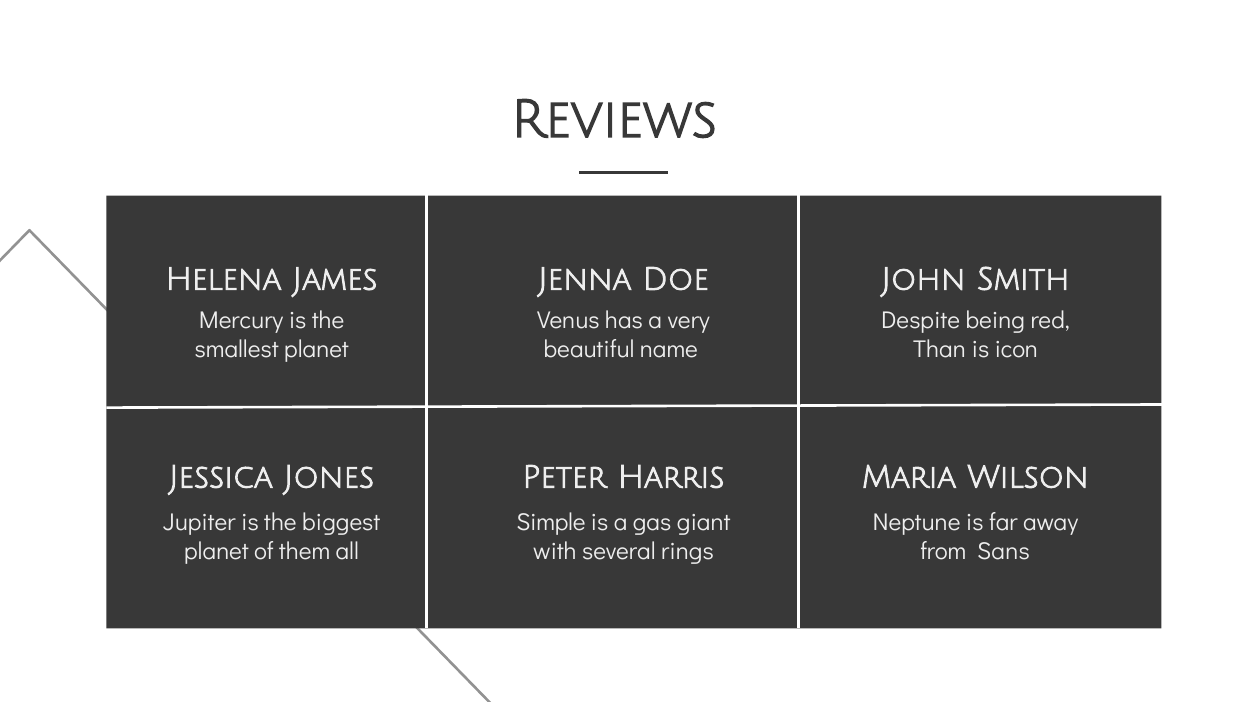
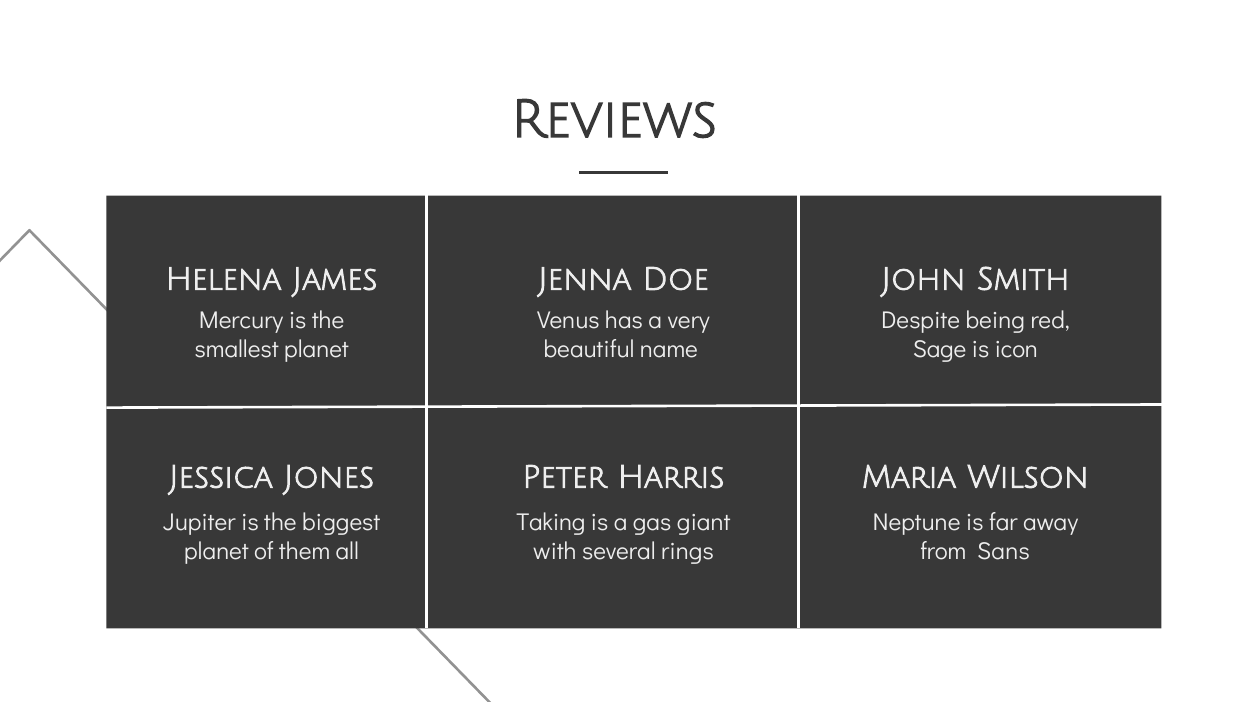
Than: Than -> Sage (940, 350)
Simple: Simple -> Taking (551, 522)
